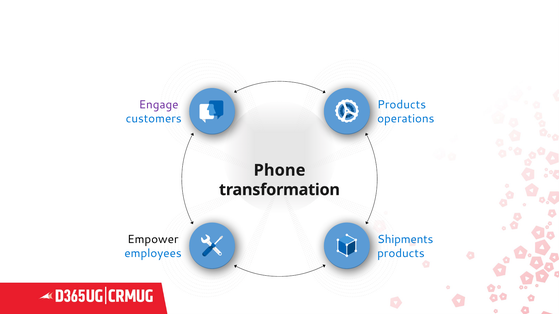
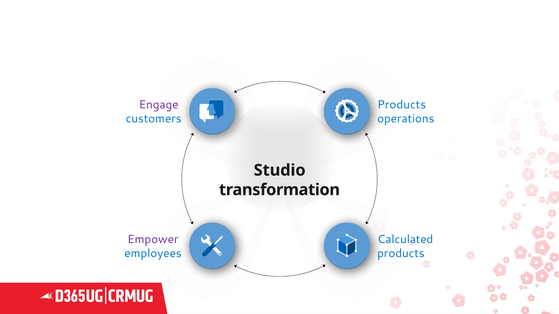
Phone: Phone -> Studio (280, 170)
Empower colour: black -> purple (153, 240)
Shipments: Shipments -> Calculated (405, 240)
